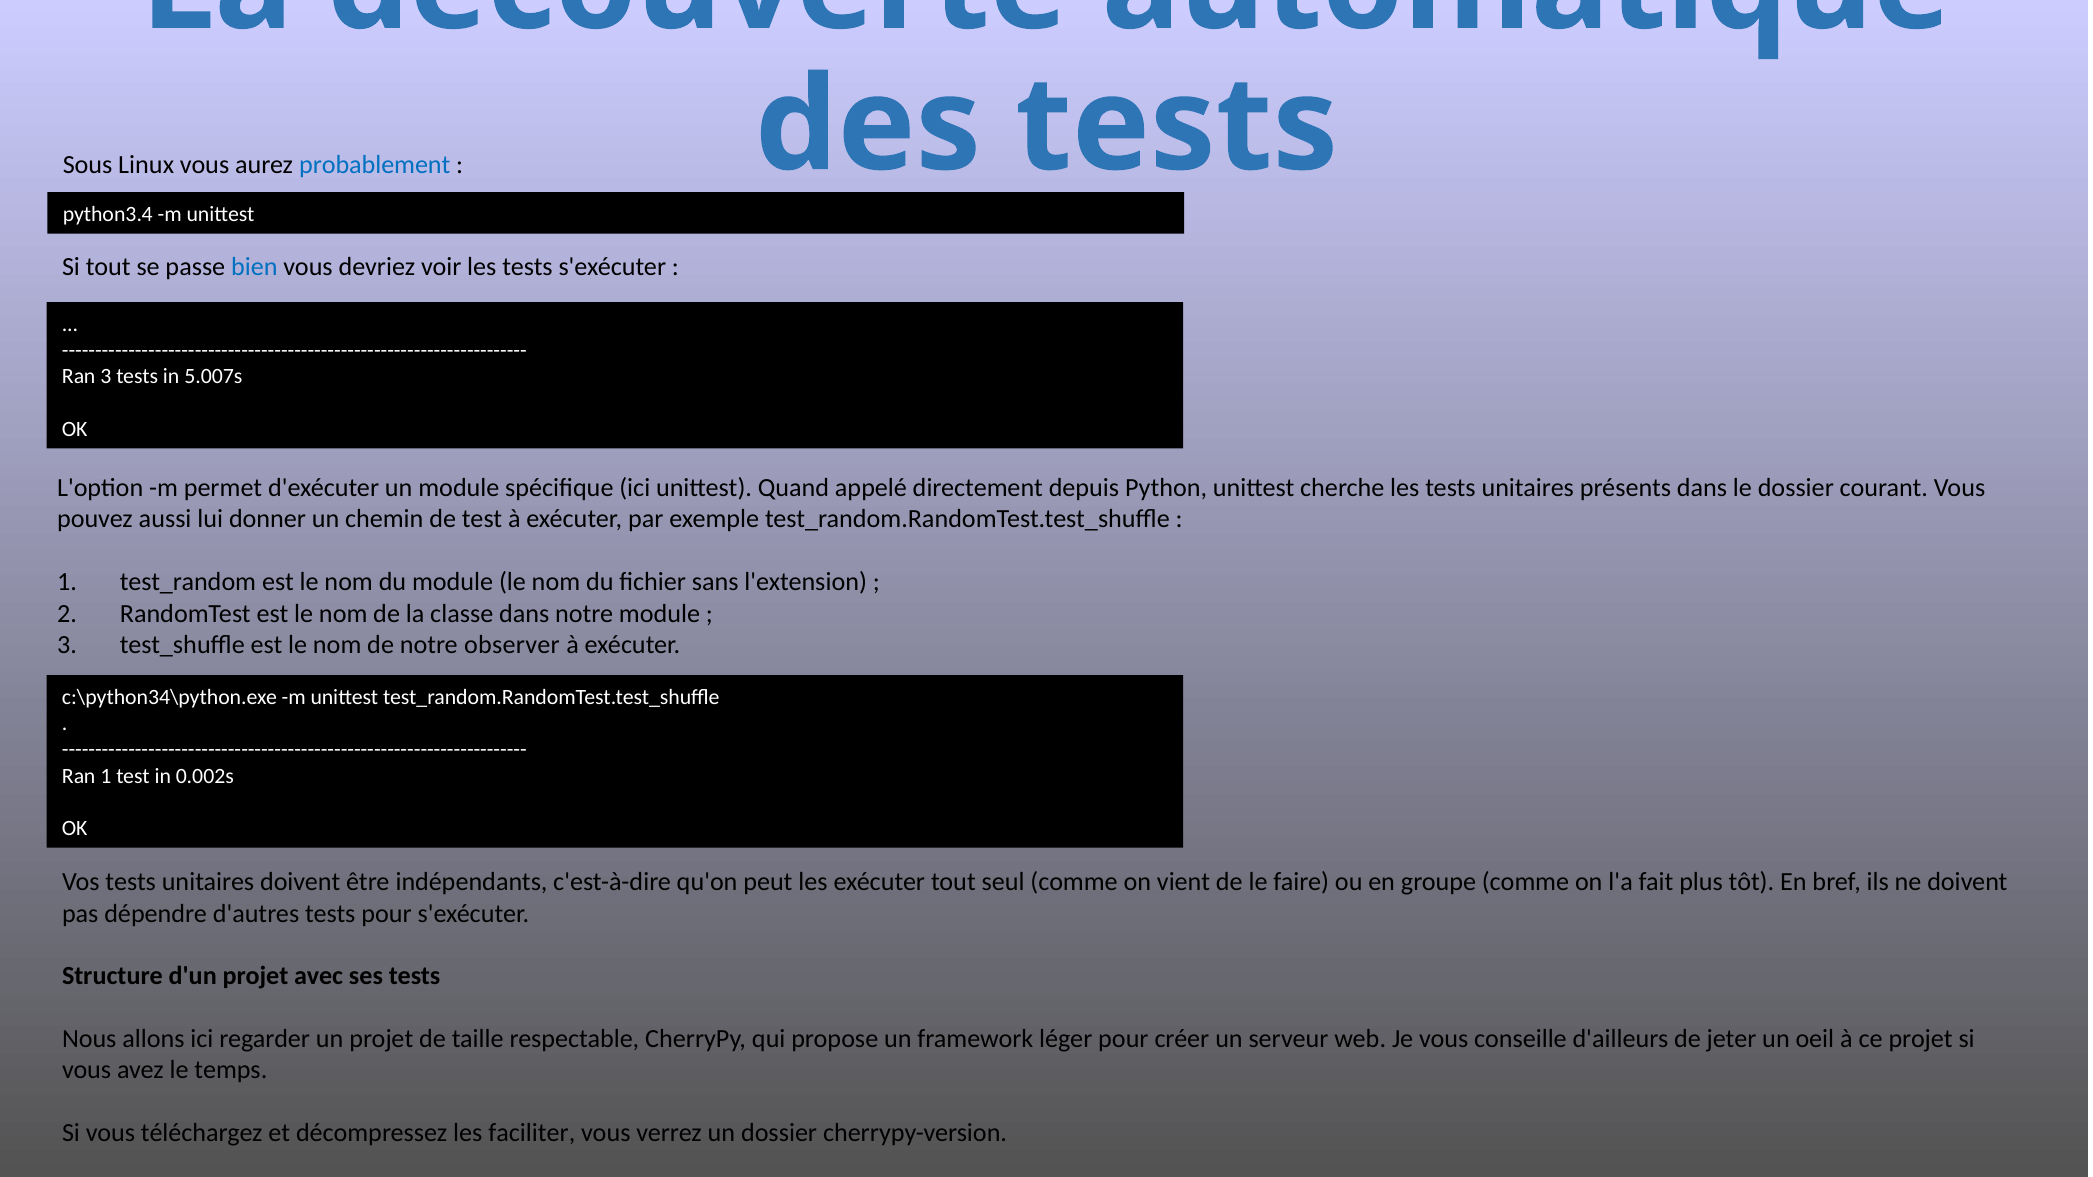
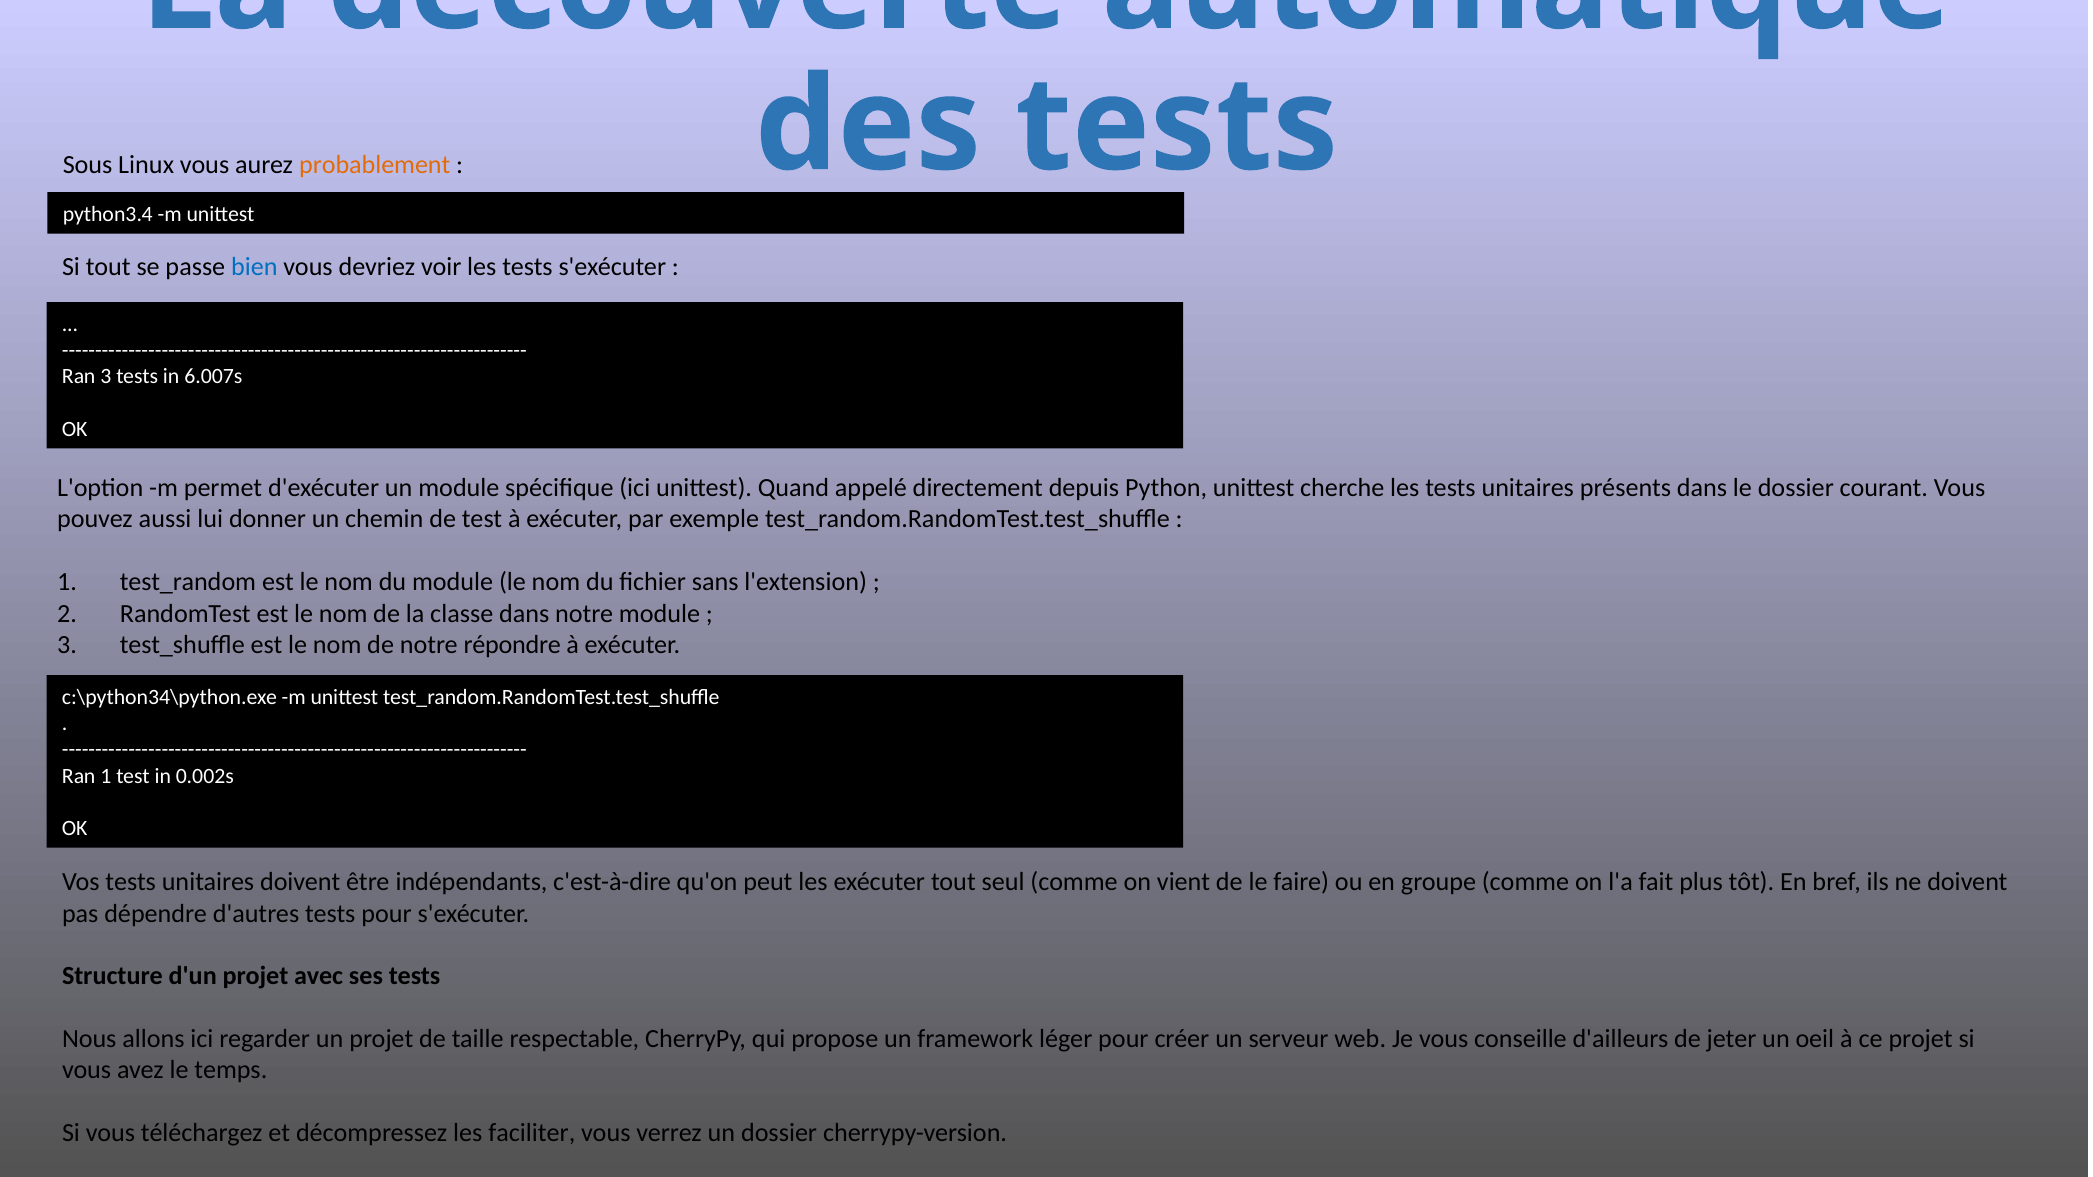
probablement colour: blue -> orange (375, 165)
5.007s: 5.007s -> 6.007s (213, 377)
observer: observer -> répondre (512, 645)
